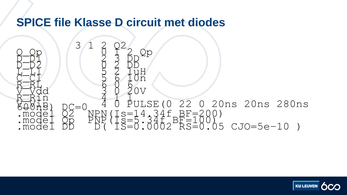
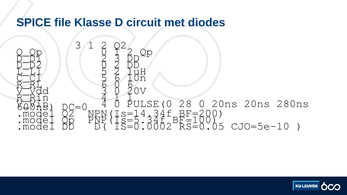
22: 22 -> 28 (186, 104)
